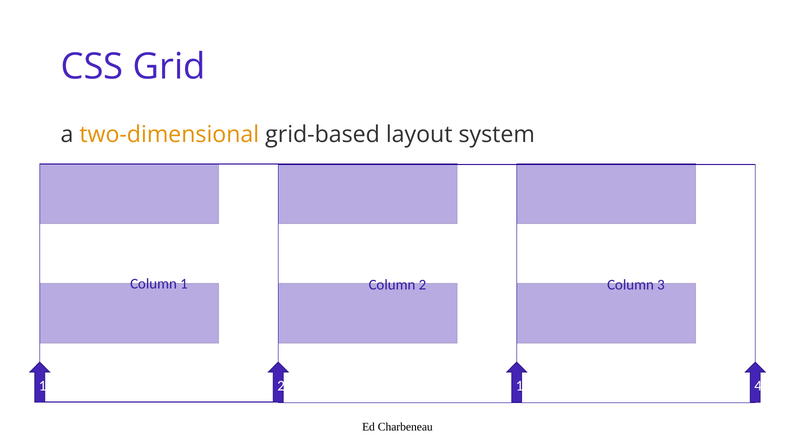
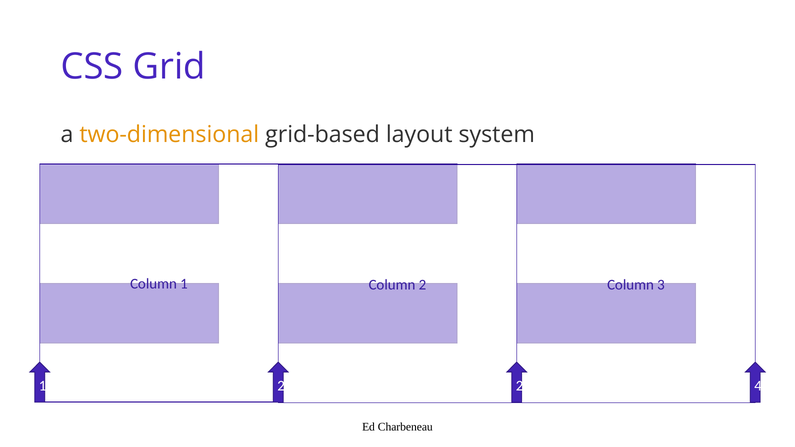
1: 1 -> 2 (520, 386)
